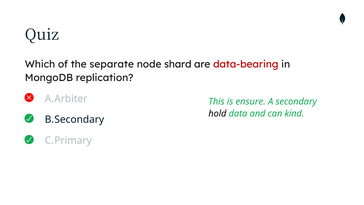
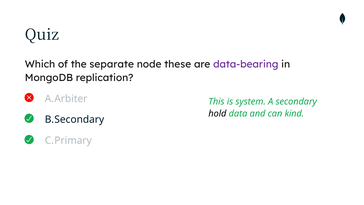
shard: shard -> these (178, 64)
data-bearing colour: red -> purple (246, 64)
ensure: ensure -> system (251, 102)
